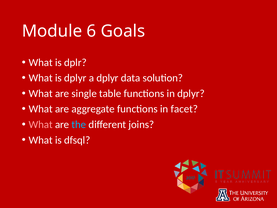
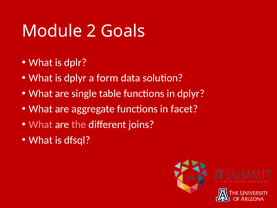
6: 6 -> 2 (91, 31)
a dplyr: dplyr -> form (107, 78)
the colour: light blue -> pink (79, 124)
